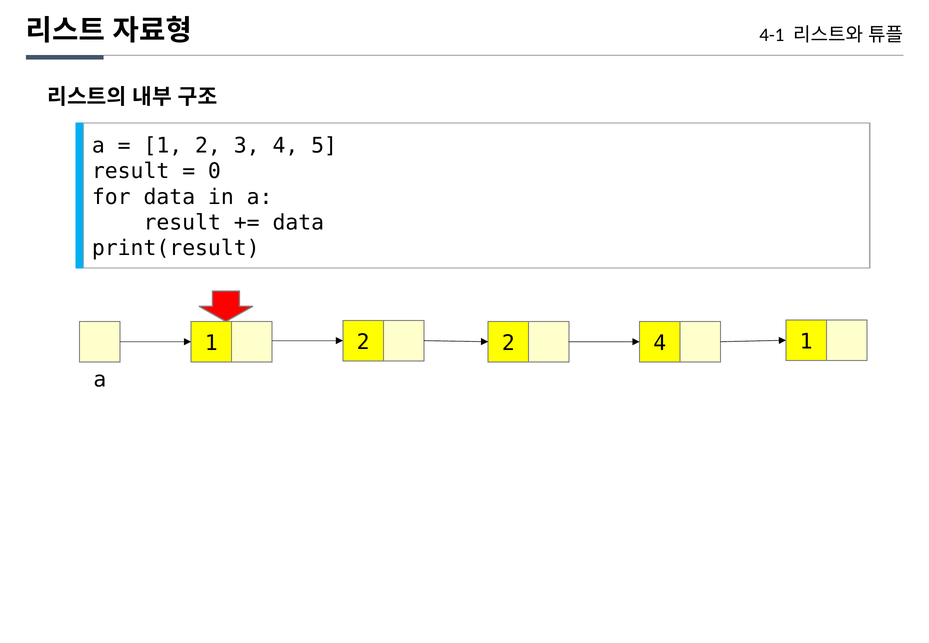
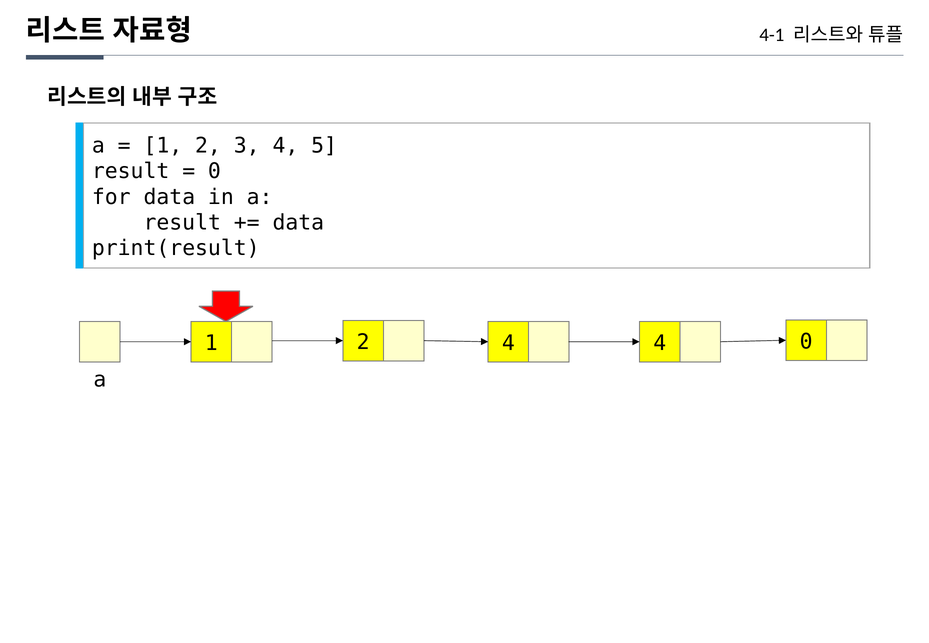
2 2: 2 -> 4 (508, 343)
4 1: 1 -> 0 (806, 342)
